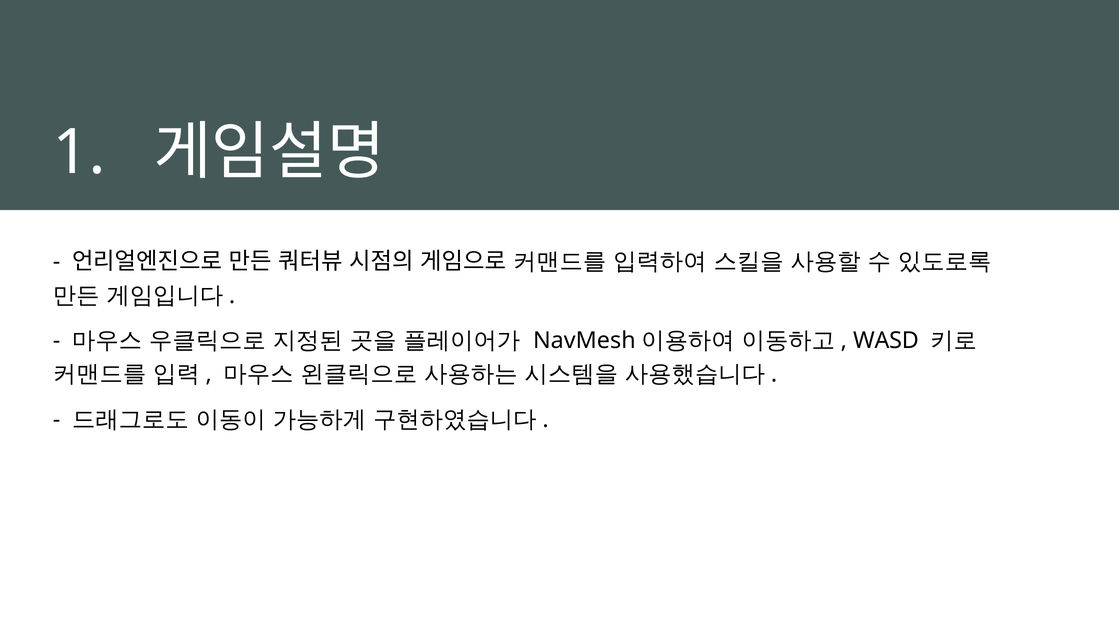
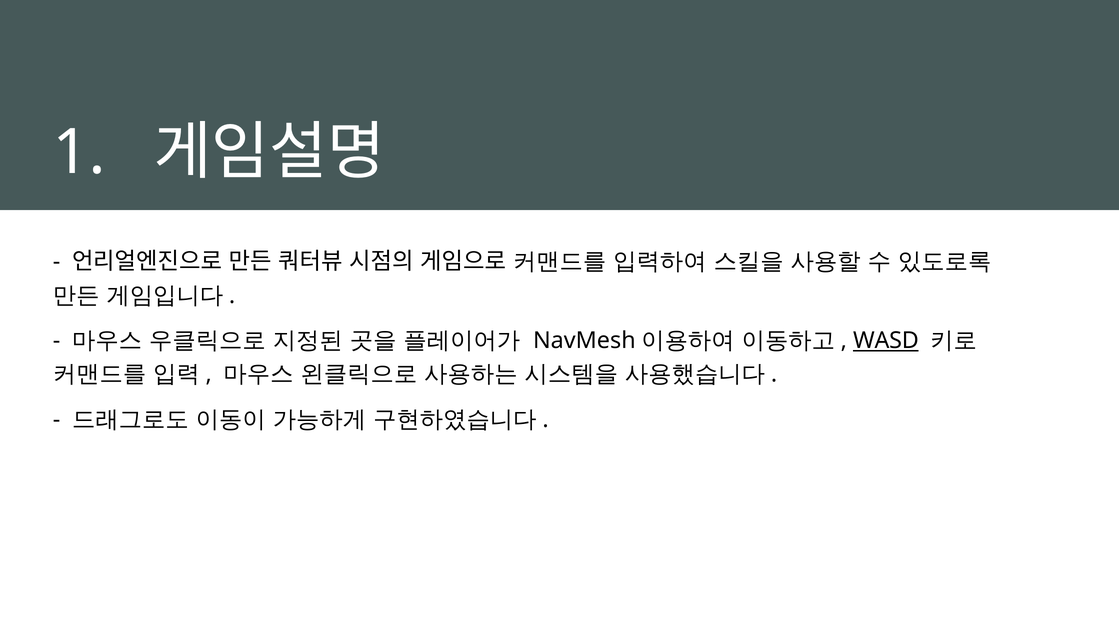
WASD underline: none -> present (886, 341)
